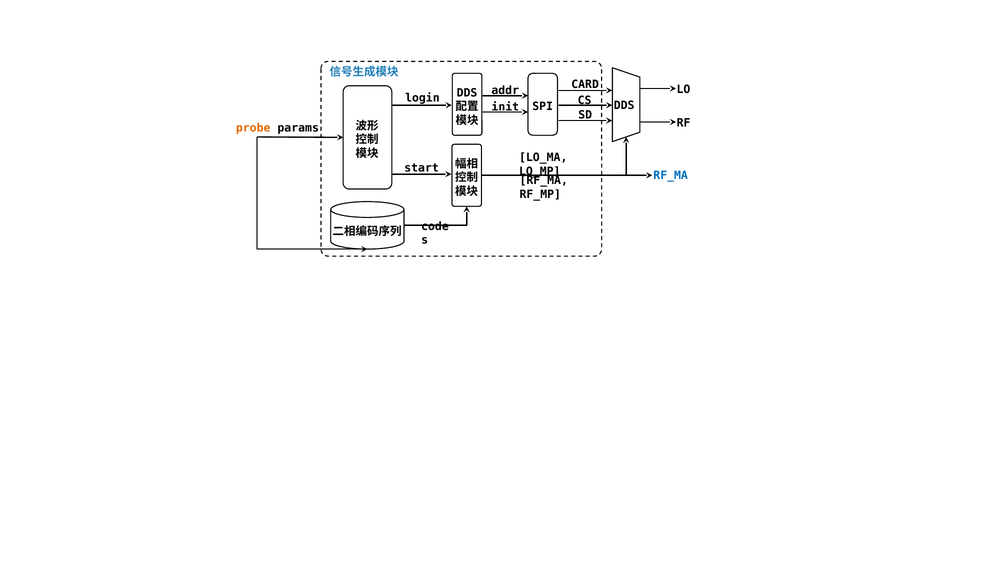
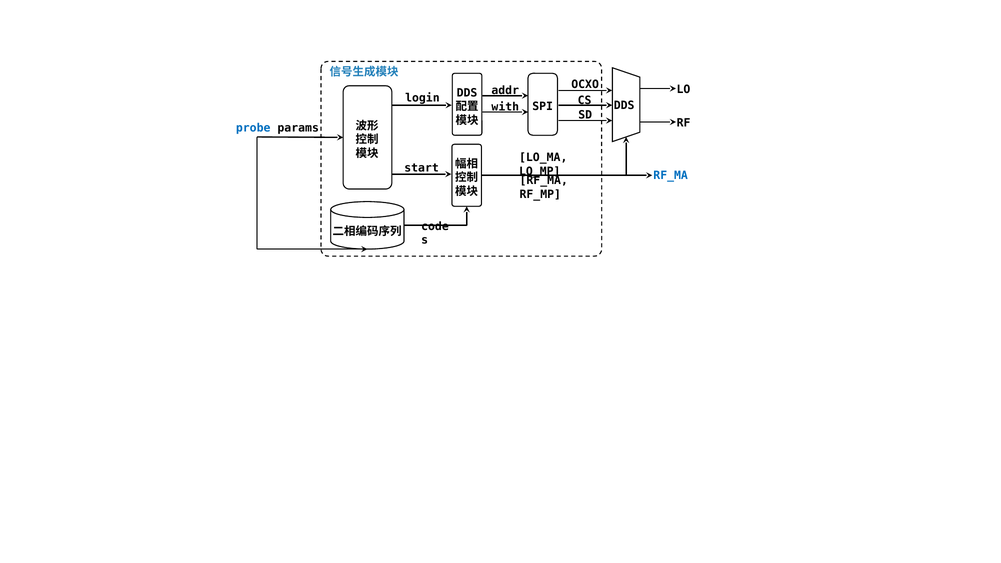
CARD: CARD -> OCXO (585, 84)
init: init -> with (505, 107)
probe colour: orange -> blue (253, 128)
